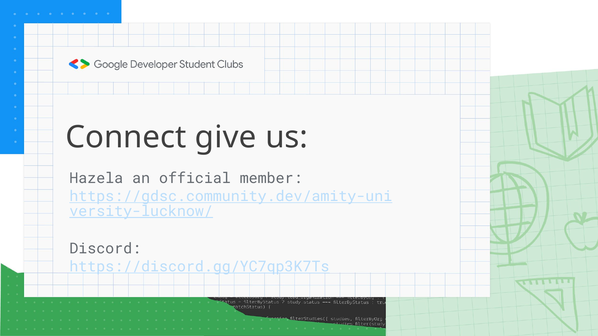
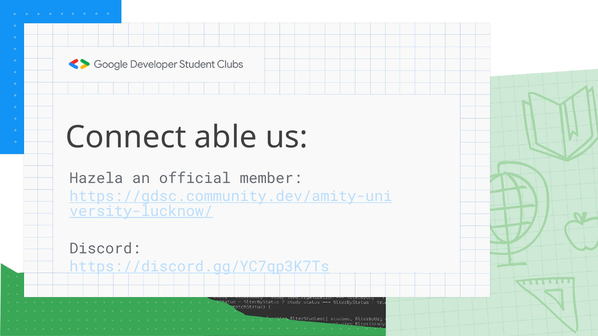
give: give -> able (226, 138)
